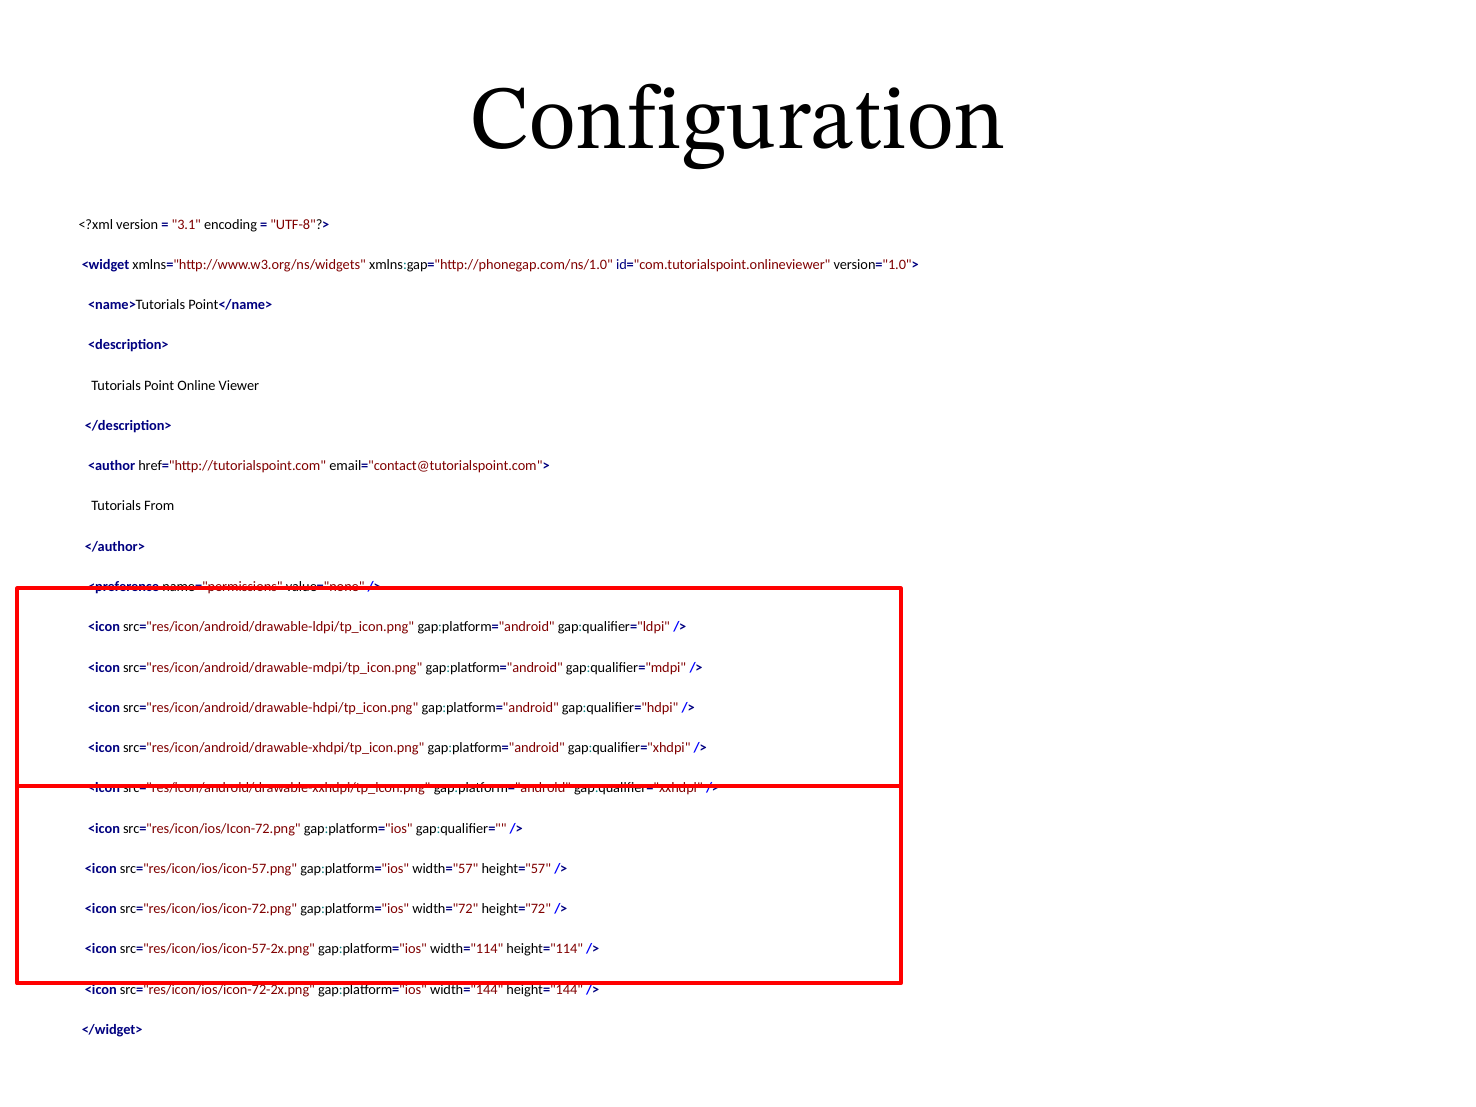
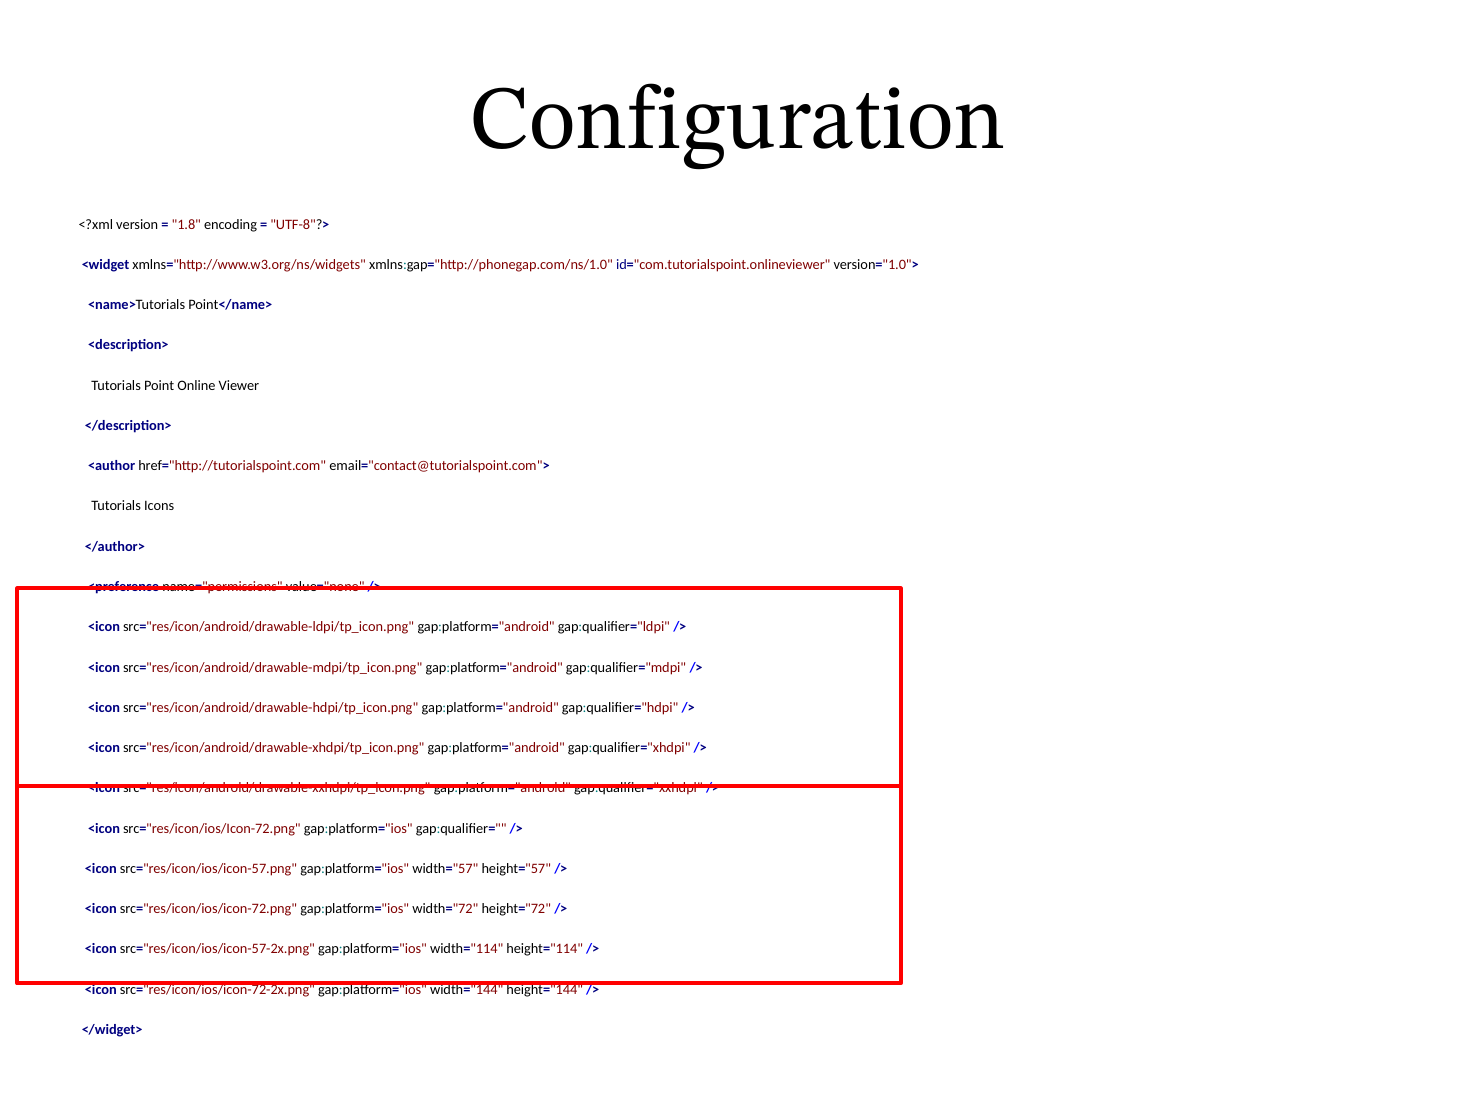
3.1: 3.1 -> 1.8 (186, 224)
From: From -> Icons (159, 506)
